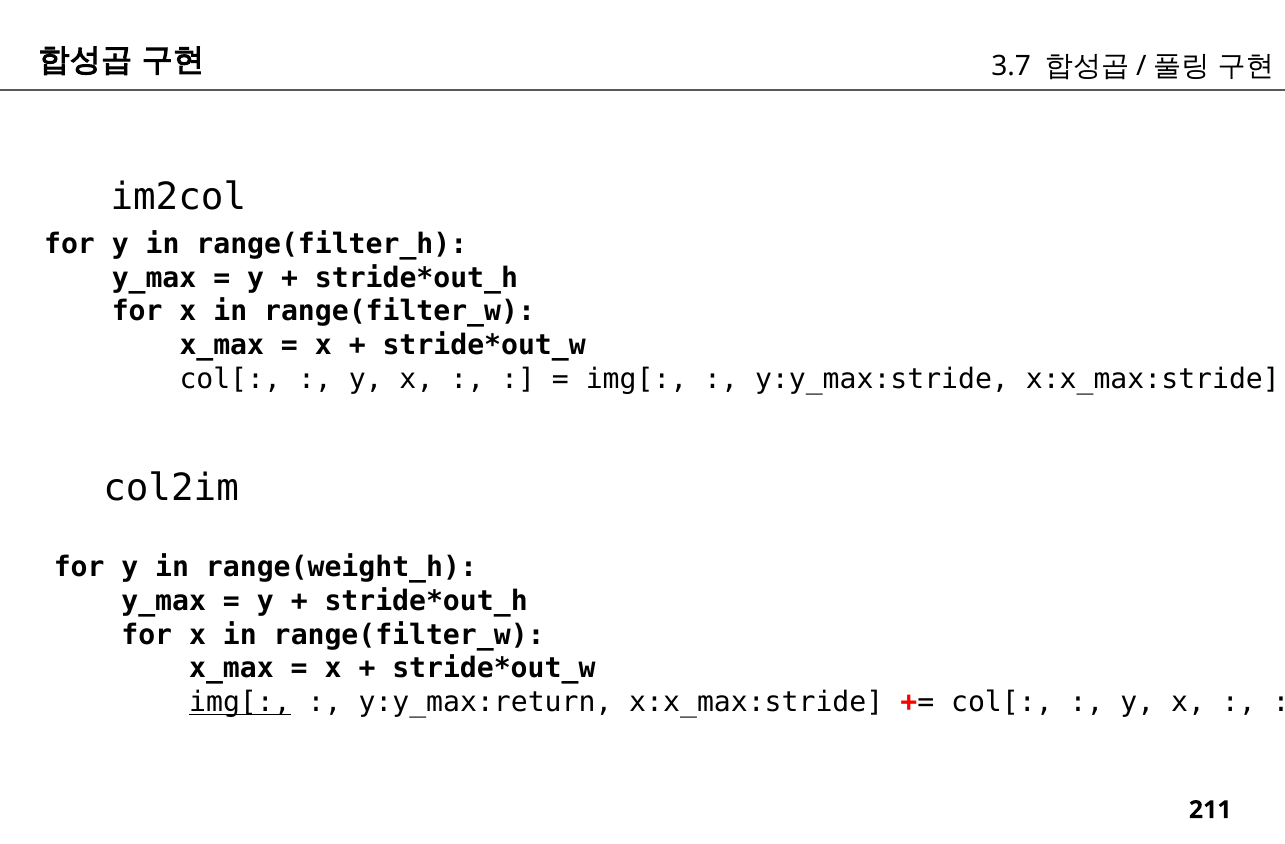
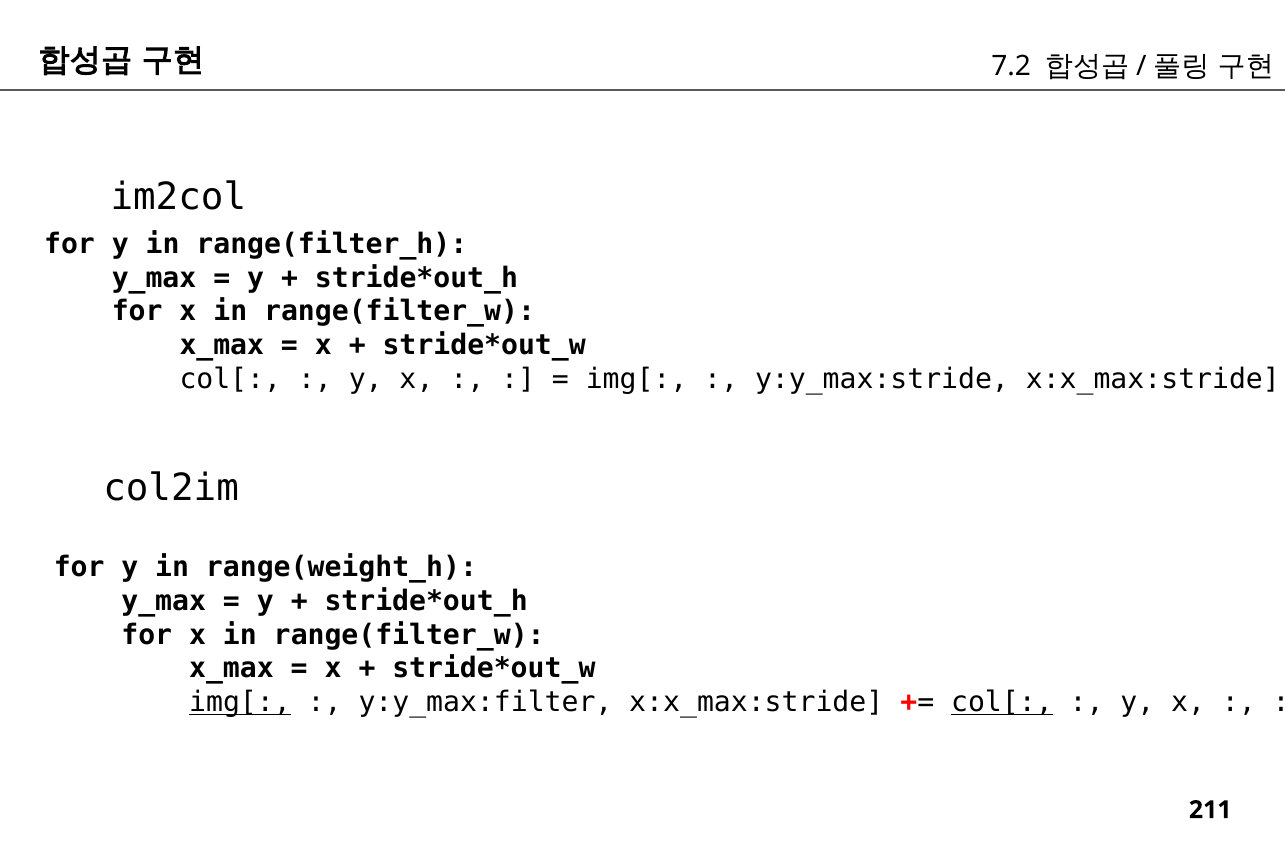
3.7: 3.7 -> 7.2 (1011, 66)
y:y_max:return: y:y_max:return -> y:y_max:filter (485, 702)
col[ underline: none -> present (1002, 702)
